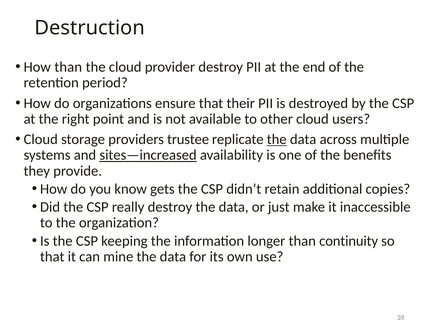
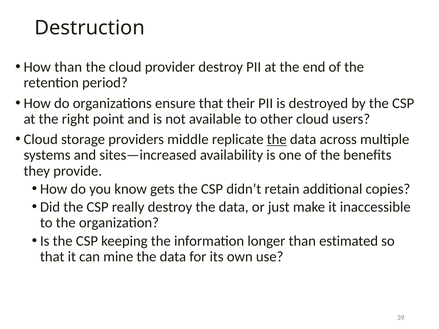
trustee: trustee -> middle (188, 139)
sites—increased underline: present -> none (148, 155)
continuity: continuity -> estimated (349, 241)
